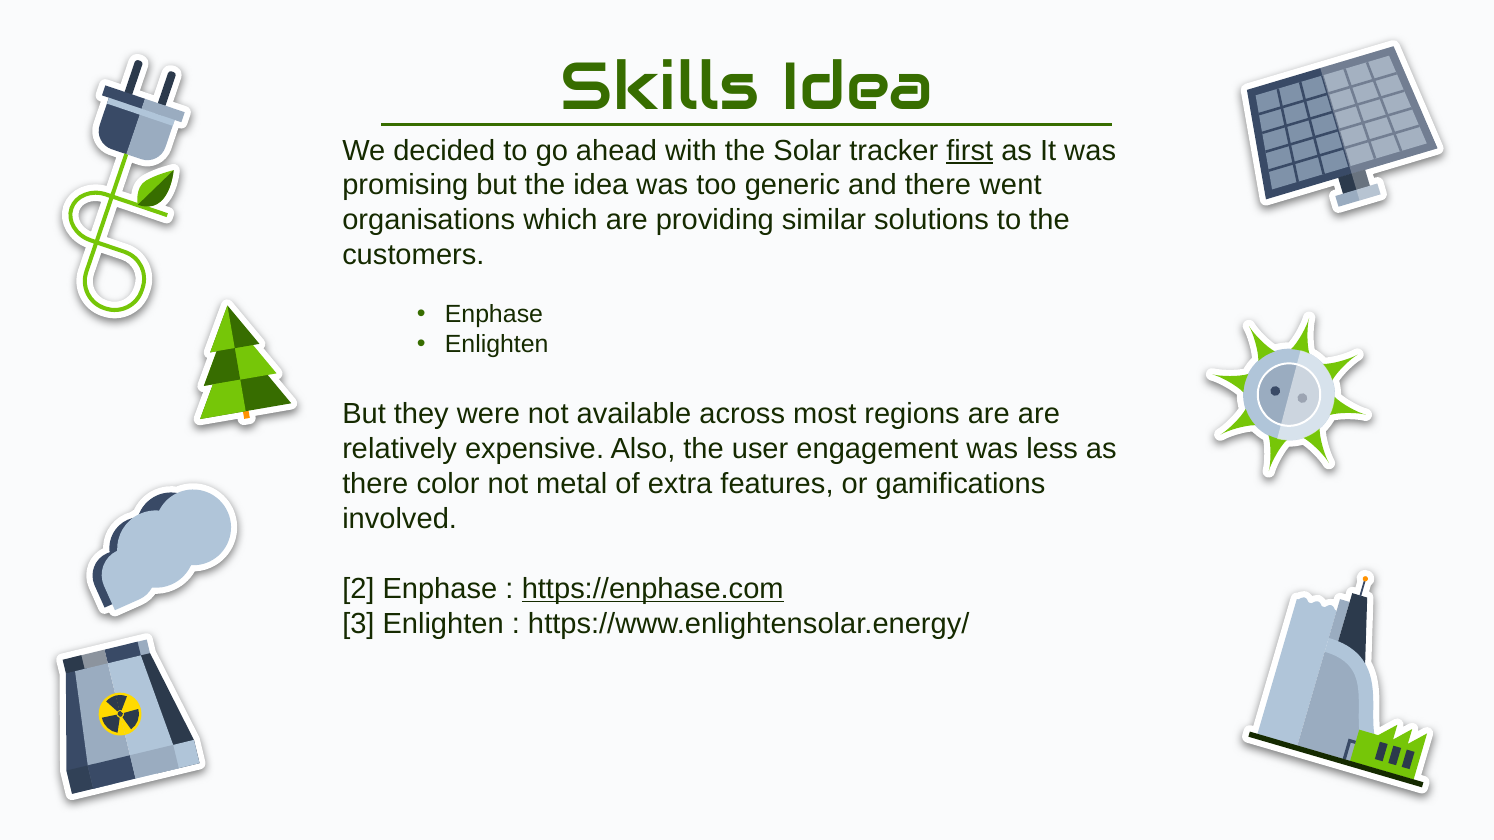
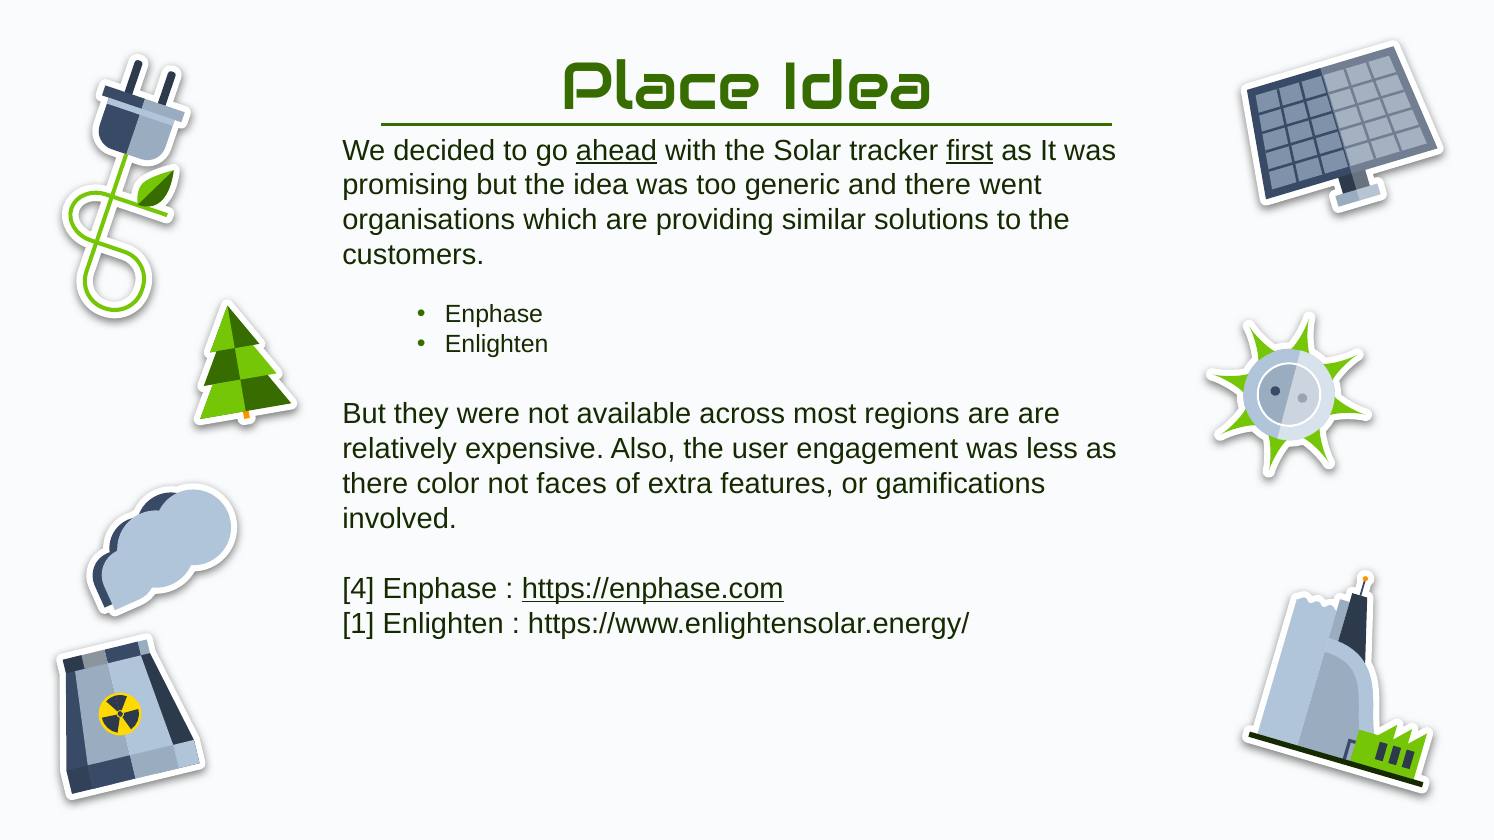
Skills: Skills -> Place (661, 87)
ahead underline: none -> present (616, 151)
metal: metal -> faces (572, 484)
2: 2 -> 4 (358, 589)
3: 3 -> 1 (358, 624)
